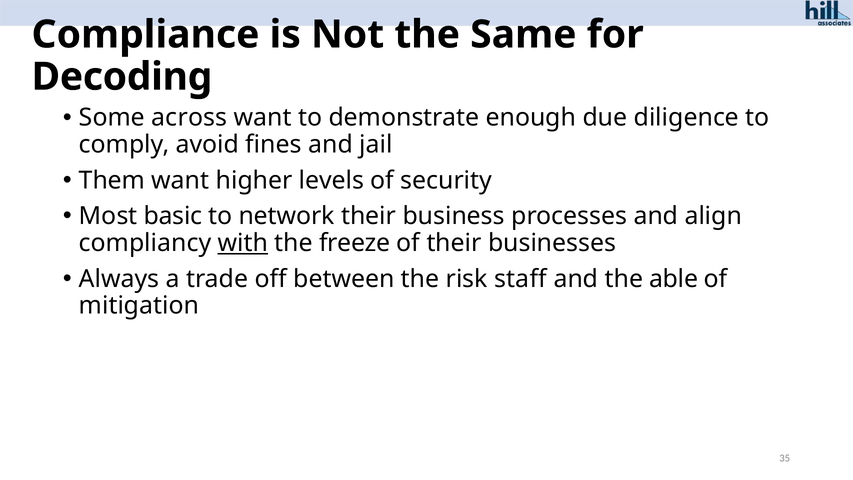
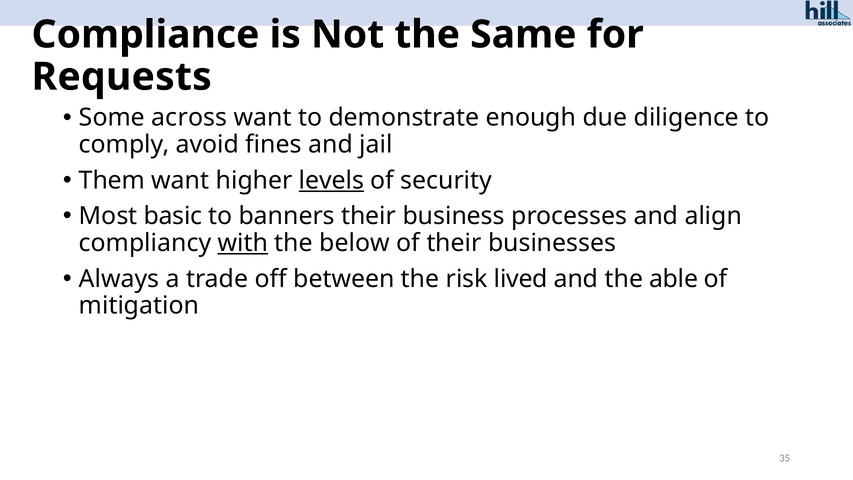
Decoding: Decoding -> Requests (122, 77)
levels underline: none -> present (331, 180)
network: network -> banners (287, 216)
freeze: freeze -> below (355, 243)
staff: staff -> lived (521, 279)
